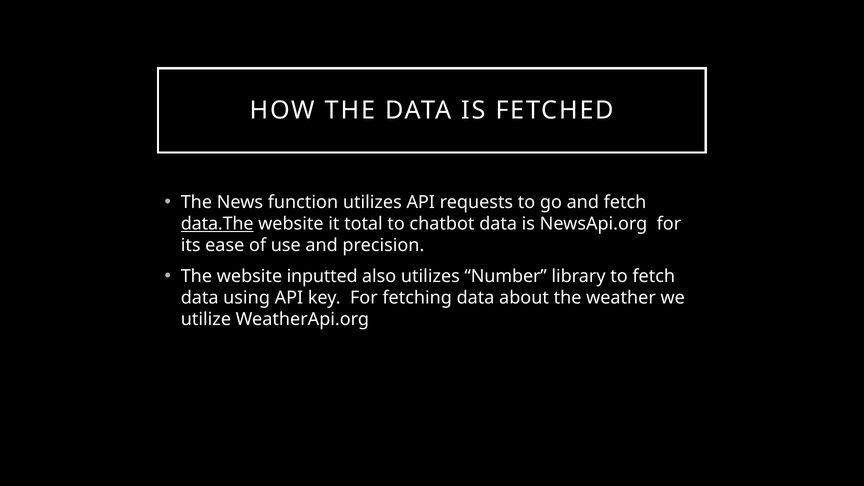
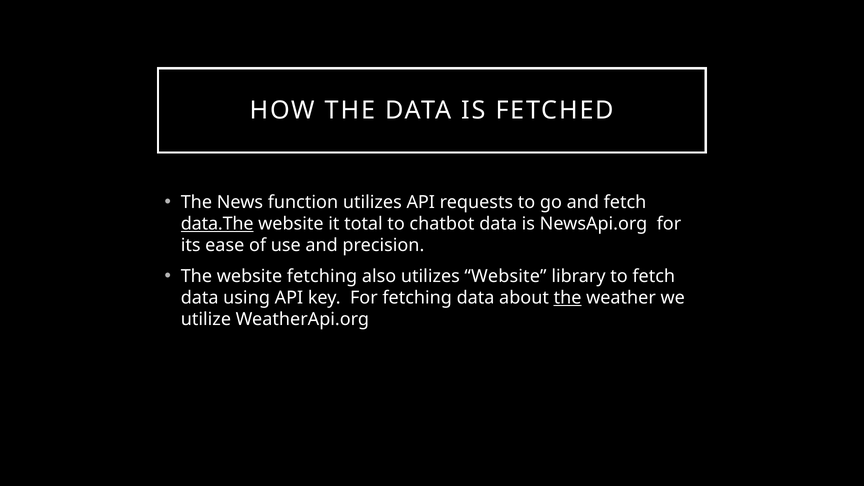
website inputted: inputted -> fetching (322, 276)
utilizes Number: Number -> Website (505, 276)
the underline: none -> present (568, 298)
